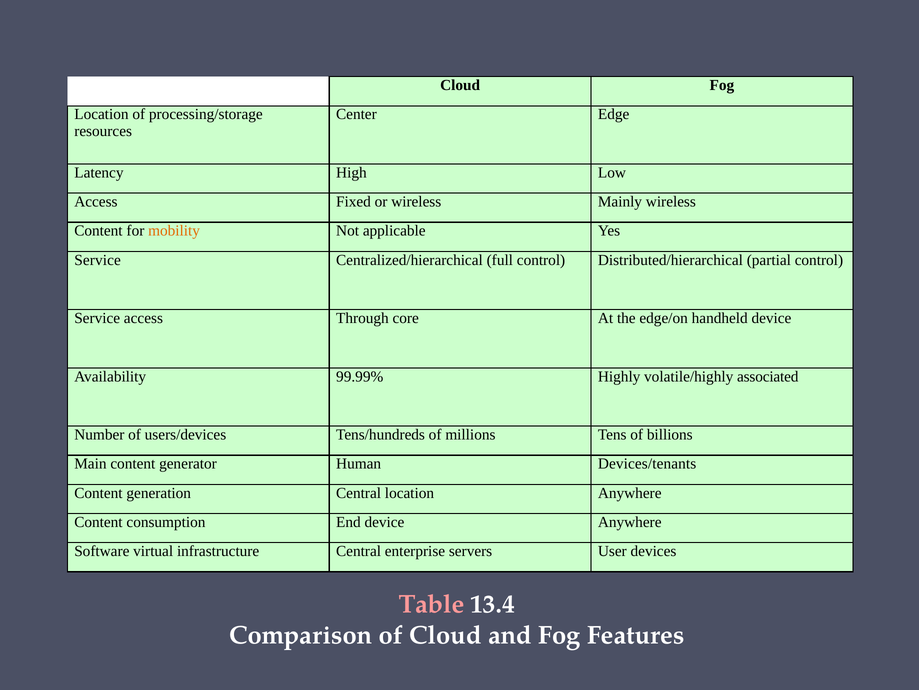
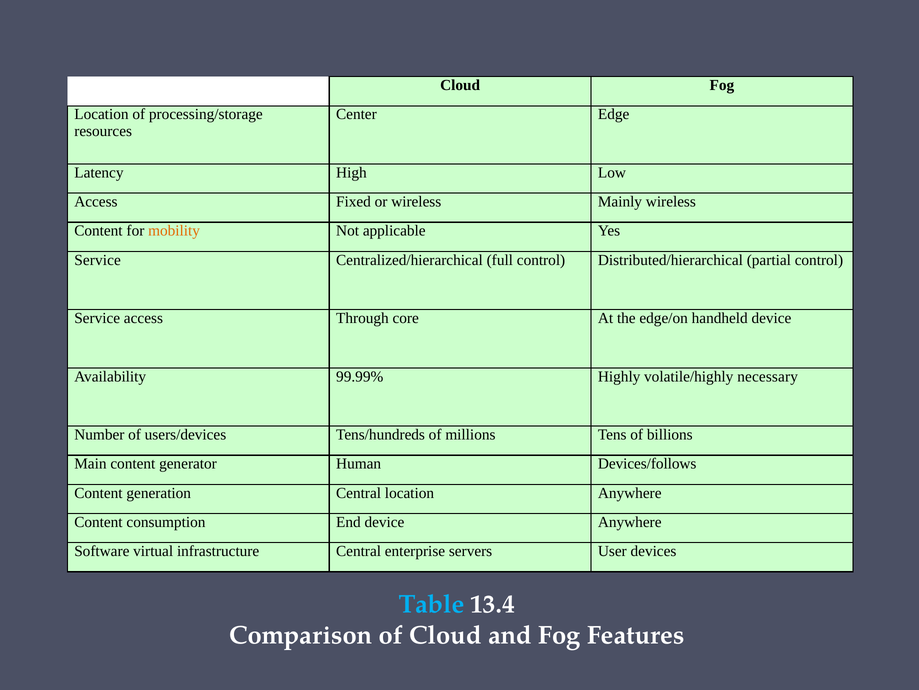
associated: associated -> necessary (768, 376)
Devices/tenants: Devices/tenants -> Devices/follows (647, 463)
Table colour: pink -> light blue (431, 604)
